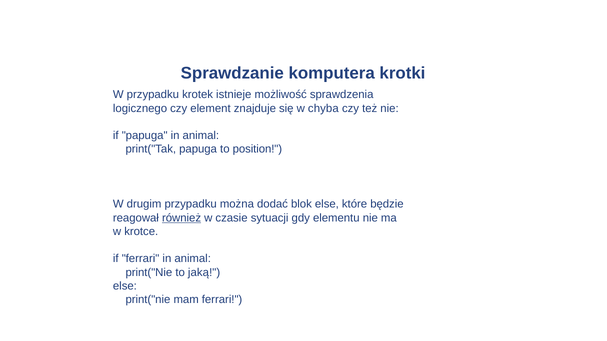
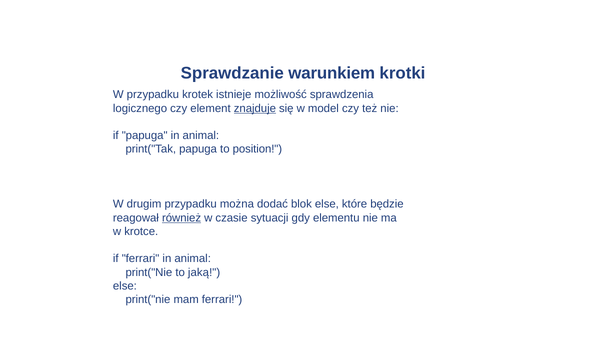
komputera: komputera -> warunkiem (332, 74)
znajduje underline: none -> present (255, 108)
chyba: chyba -> model (323, 108)
